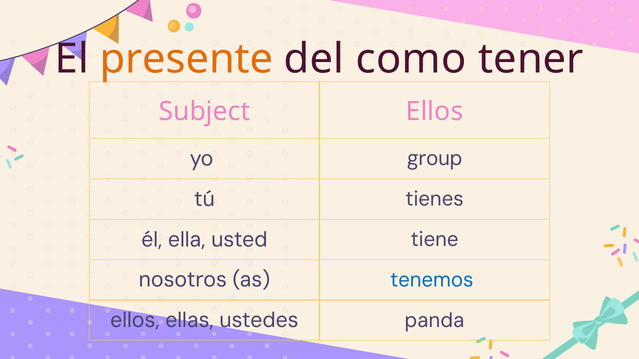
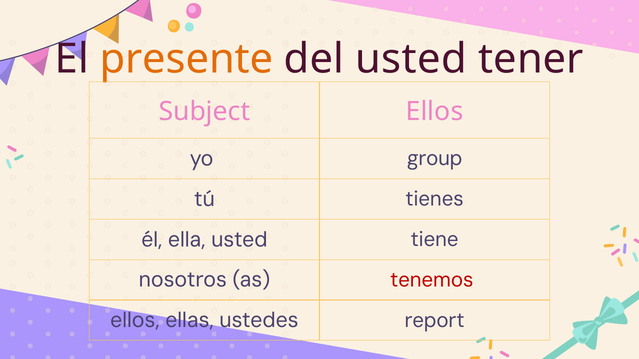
del como: como -> usted (411, 59)
tenemos colour: blue -> red (432, 280)
panda: panda -> report (435, 321)
